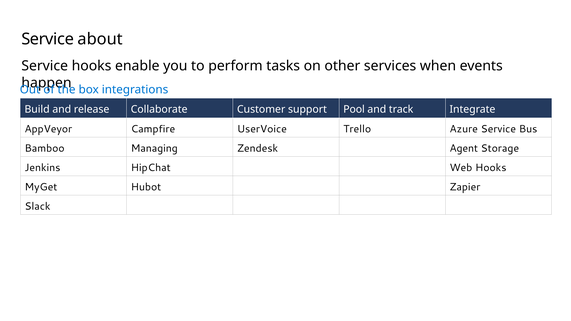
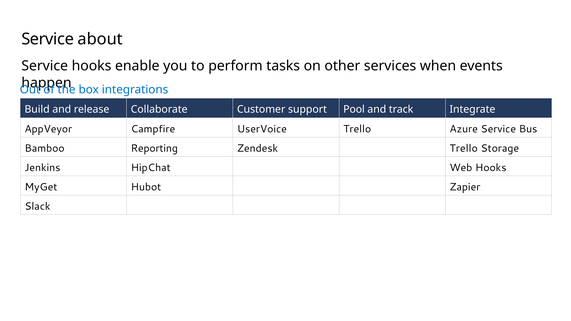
Managing: Managing -> Reporting (154, 148)
Zendesk Agent: Agent -> Trello (464, 148)
